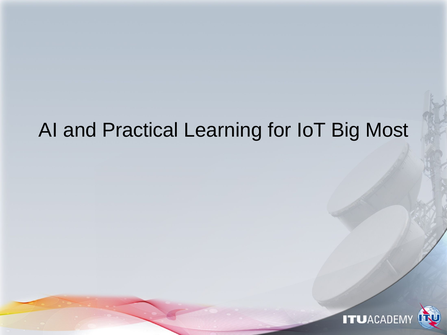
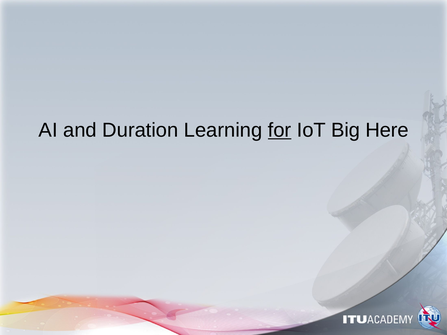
Practical: Practical -> Duration (140, 130)
for underline: none -> present (280, 130)
Most: Most -> Here (387, 130)
